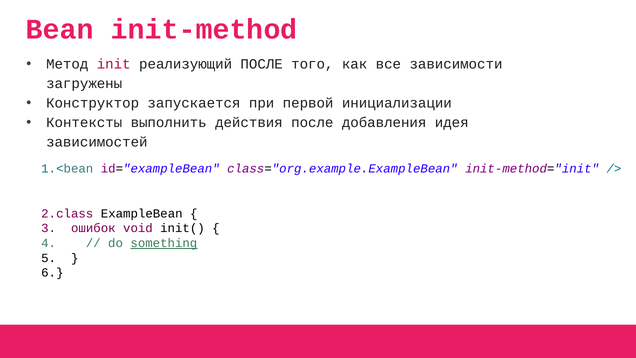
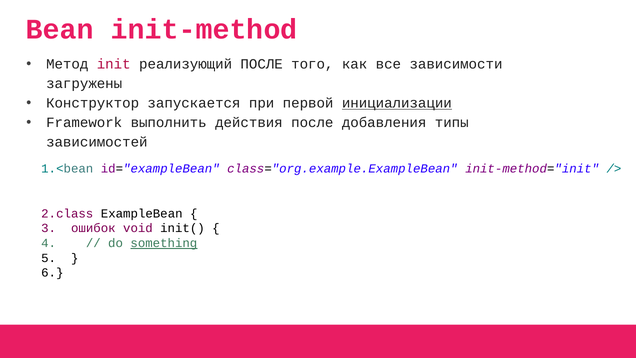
инициализации underline: none -> present (397, 103)
Контексты: Контексты -> Framework (84, 123)
идея: идея -> типы (452, 123)
